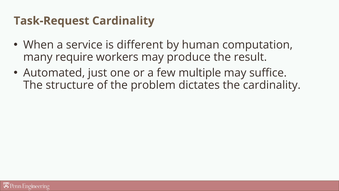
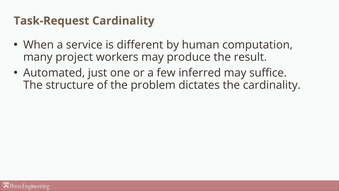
require: require -> project (74, 57)
multiple: multiple -> inferred (200, 73)
